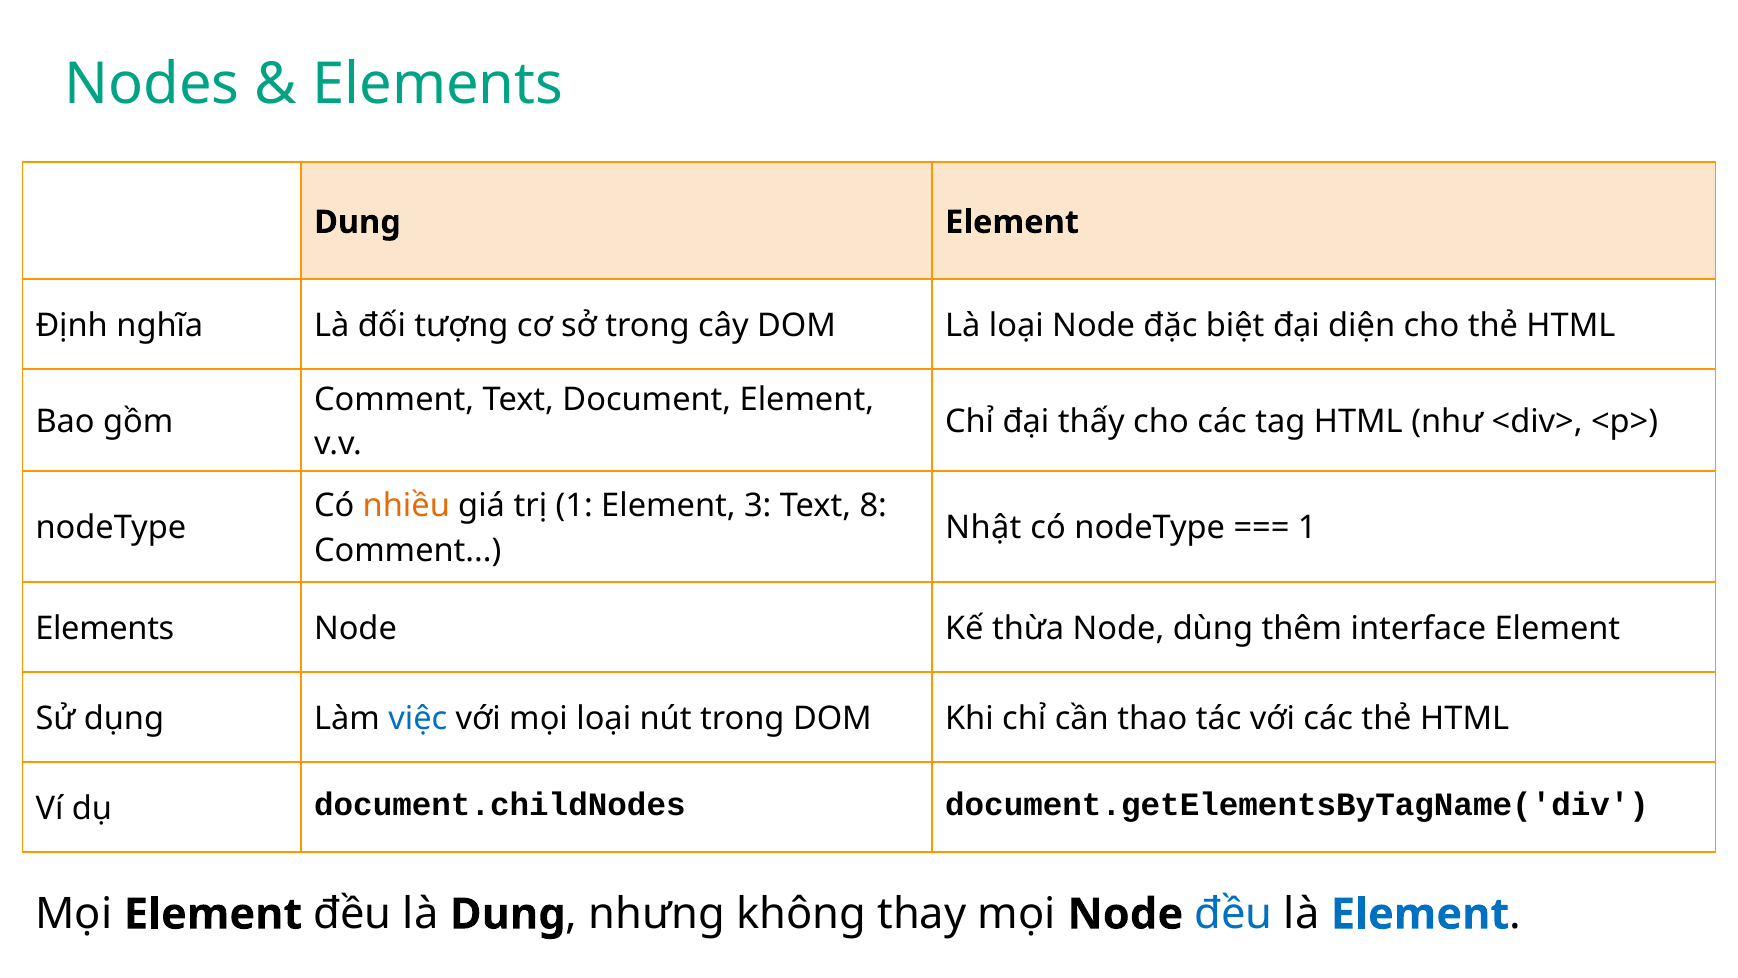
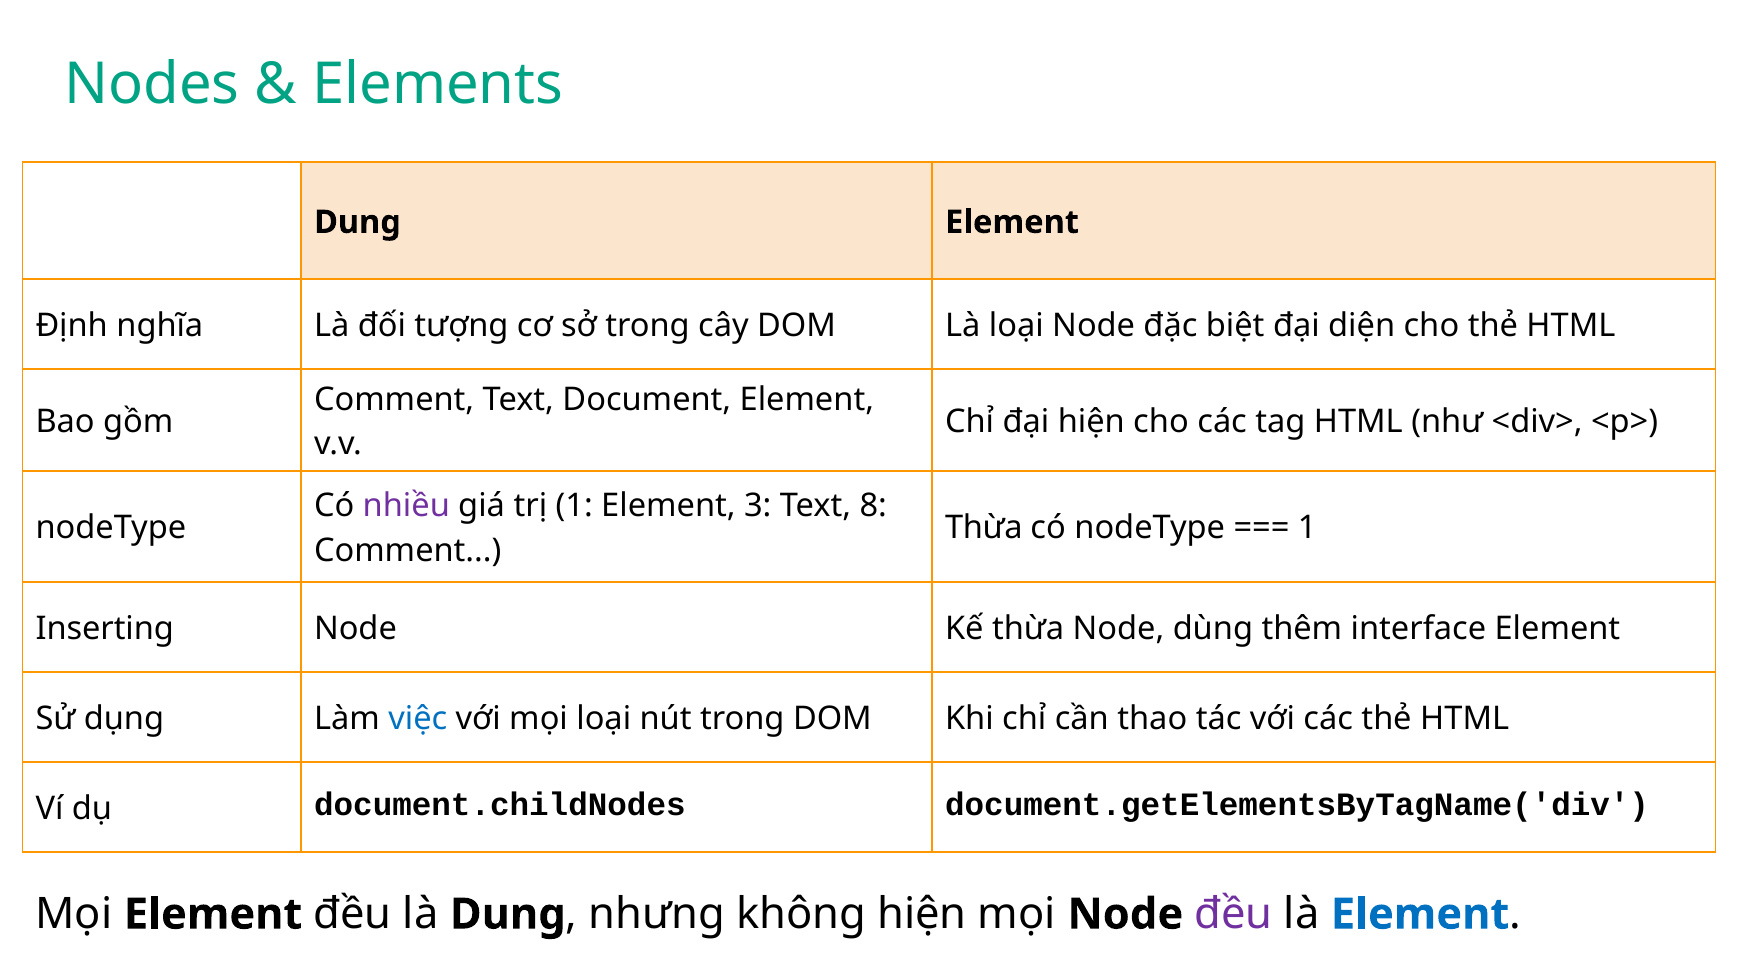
đại thấy: thấy -> hiện (1091, 422)
nhiều colour: orange -> purple (406, 506)
Nhật: Nhật -> Thừa (984, 528)
Elements: Elements -> Inserting (105, 629)
không thay: thay -> hiện (922, 914)
đều colour: blue -> purple (1234, 914)
